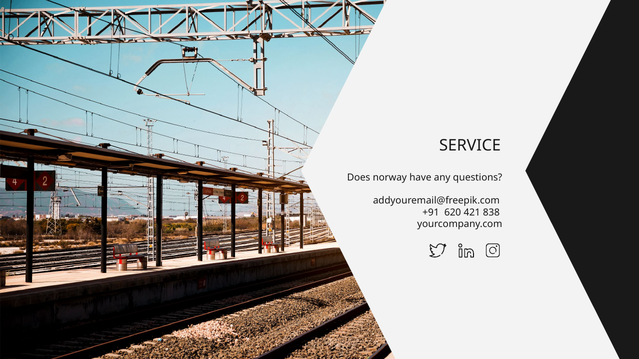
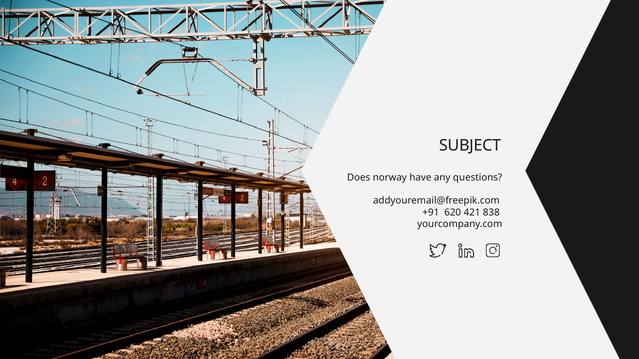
SERVICE: SERVICE -> SUBJECT (470, 146)
